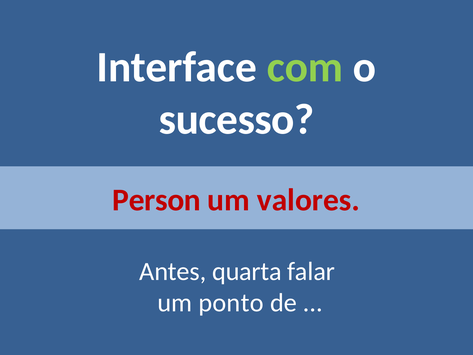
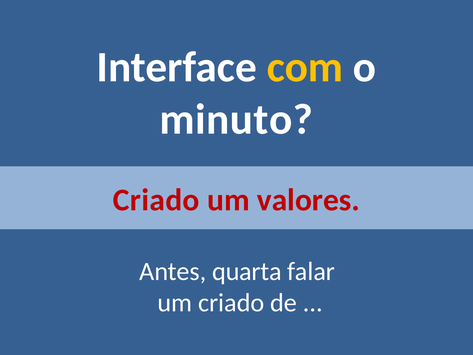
com colour: light green -> yellow (305, 67)
sucesso: sucesso -> minuto (236, 119)
Person: Person -> Criado (156, 200)
um ponto: ponto -> criado (231, 303)
